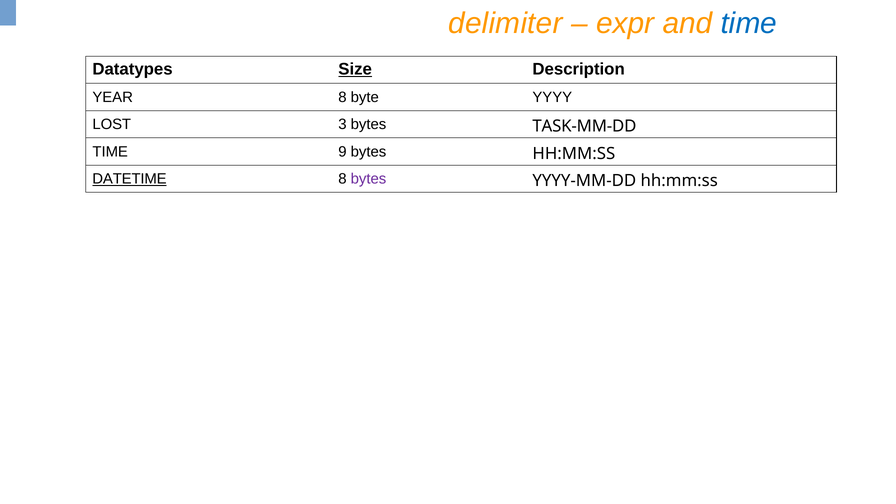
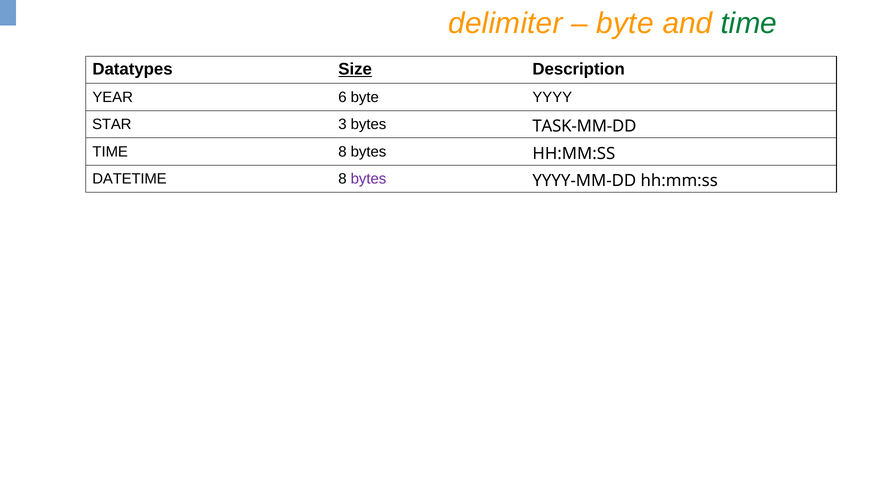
expr: expr -> byte (625, 23)
time colour: blue -> green (749, 23)
YEAR 8: 8 -> 6 (342, 97)
LOST: LOST -> STAR (112, 125)
TIME 9: 9 -> 8 (342, 152)
DATETIME underline: present -> none (130, 179)
